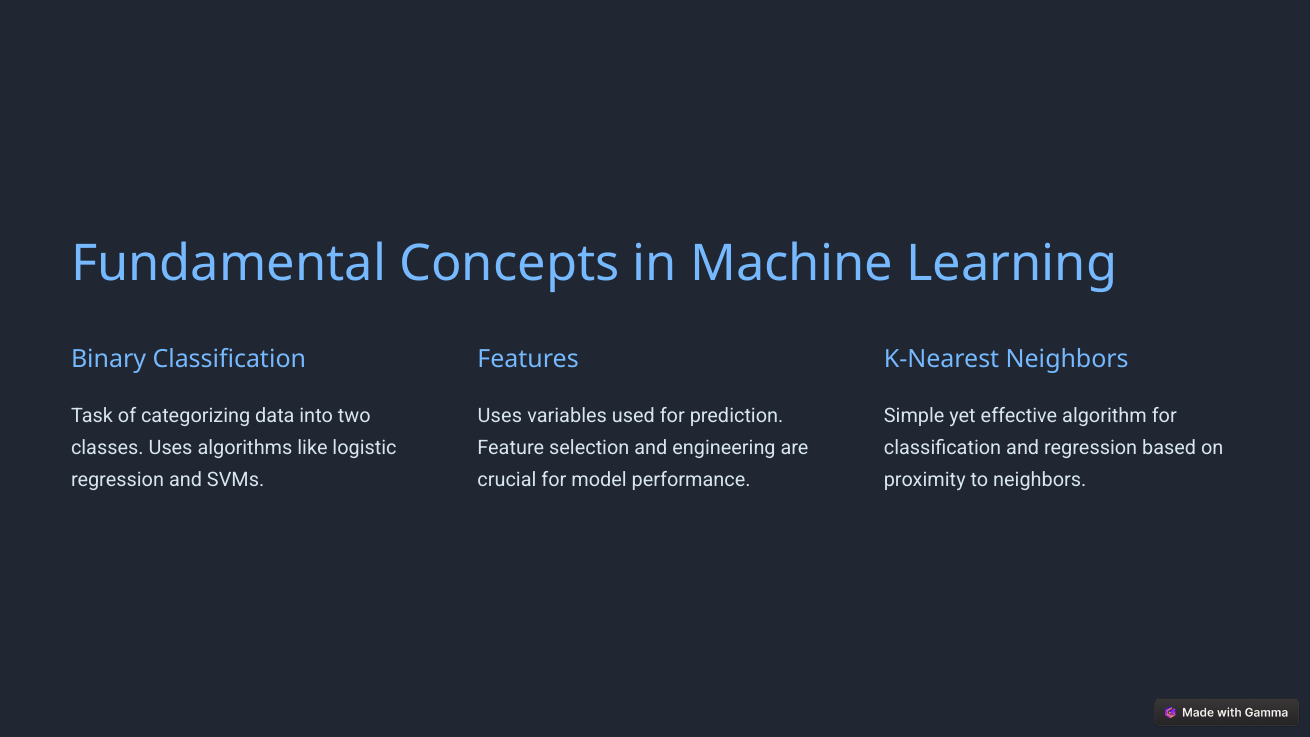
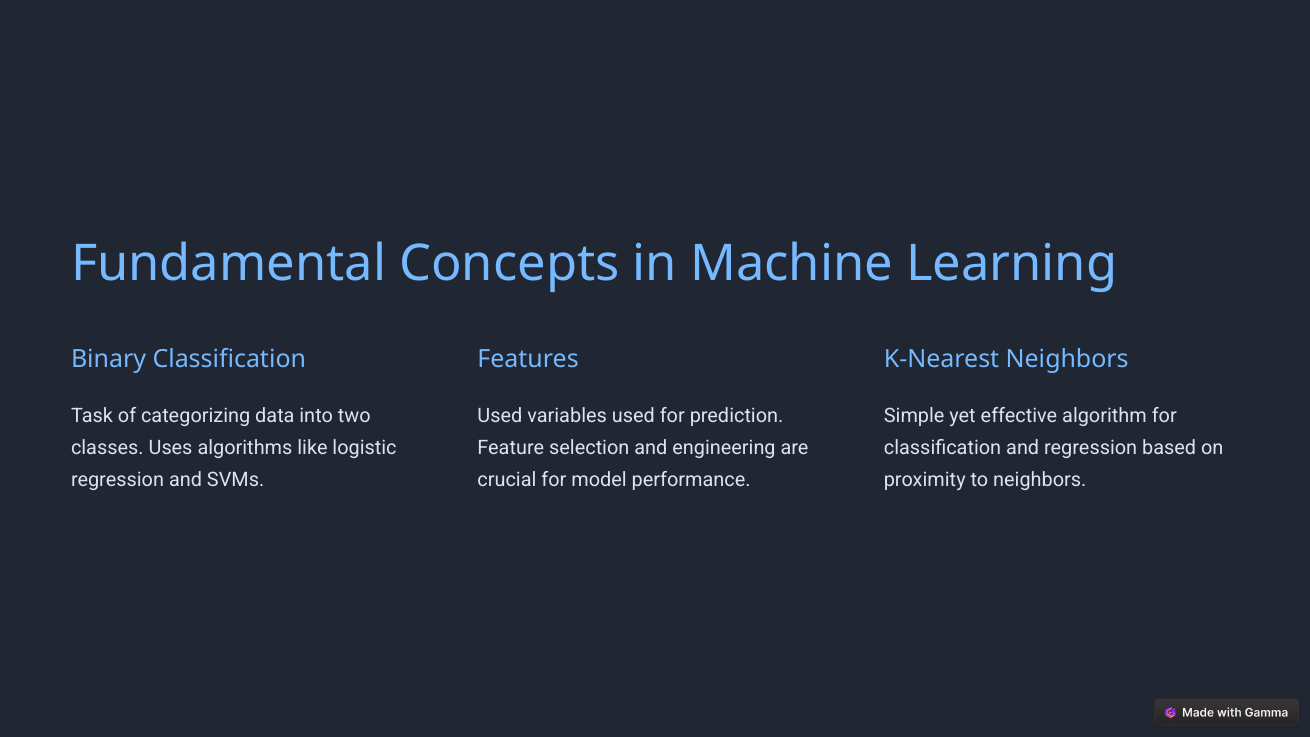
Uses: Uses -> Used (500, 416)
